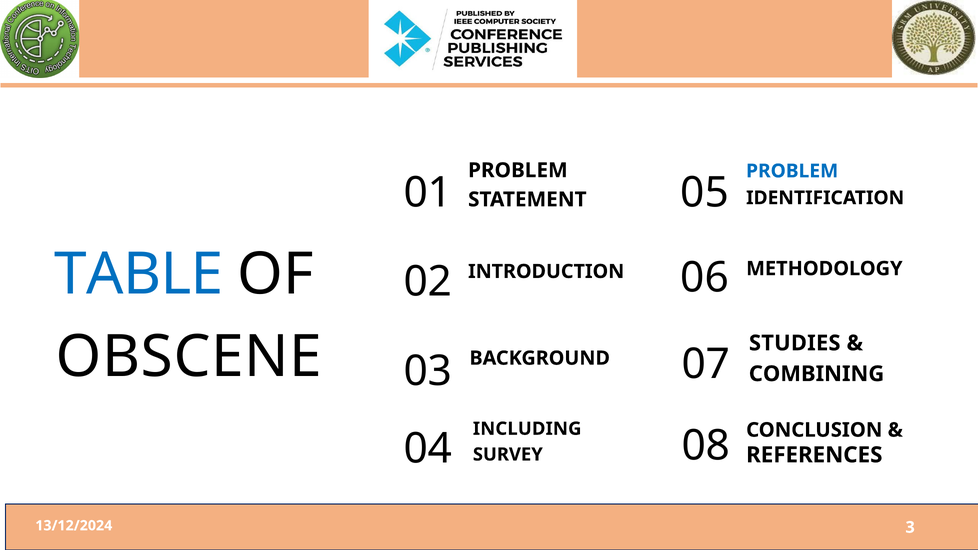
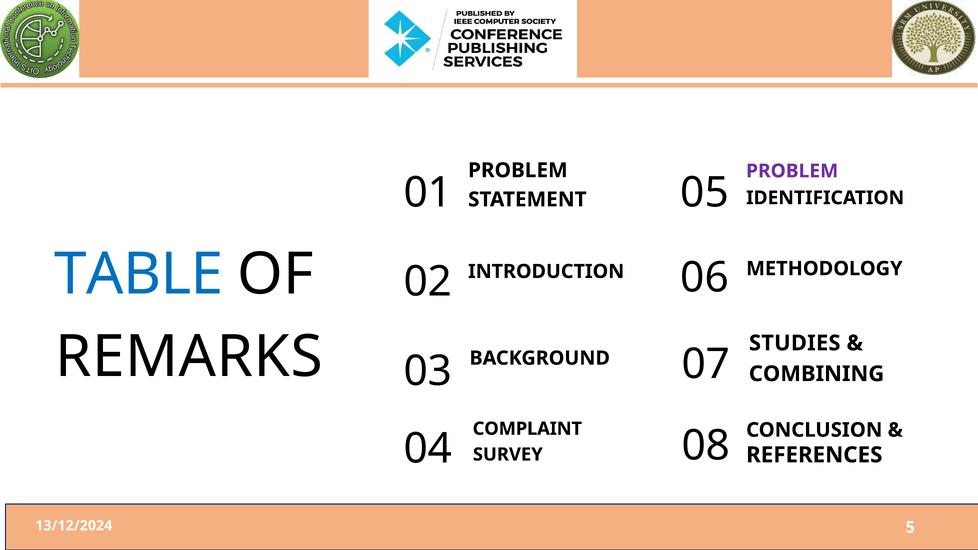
PROBLEM colour: blue -> purple (792, 171)
OBSCENE: OBSCENE -> REMARKS (189, 357)
INCLUDING: INCLUDING -> COMPLAINT (527, 429)
3: 3 -> 5 (910, 527)
